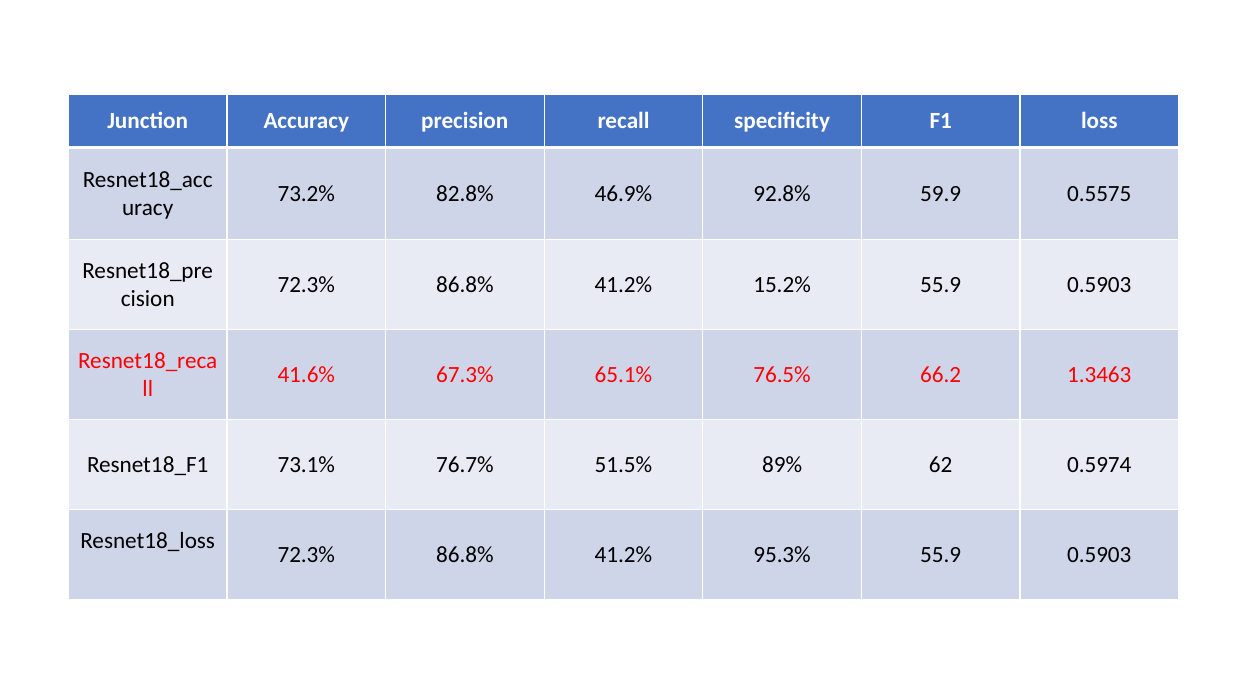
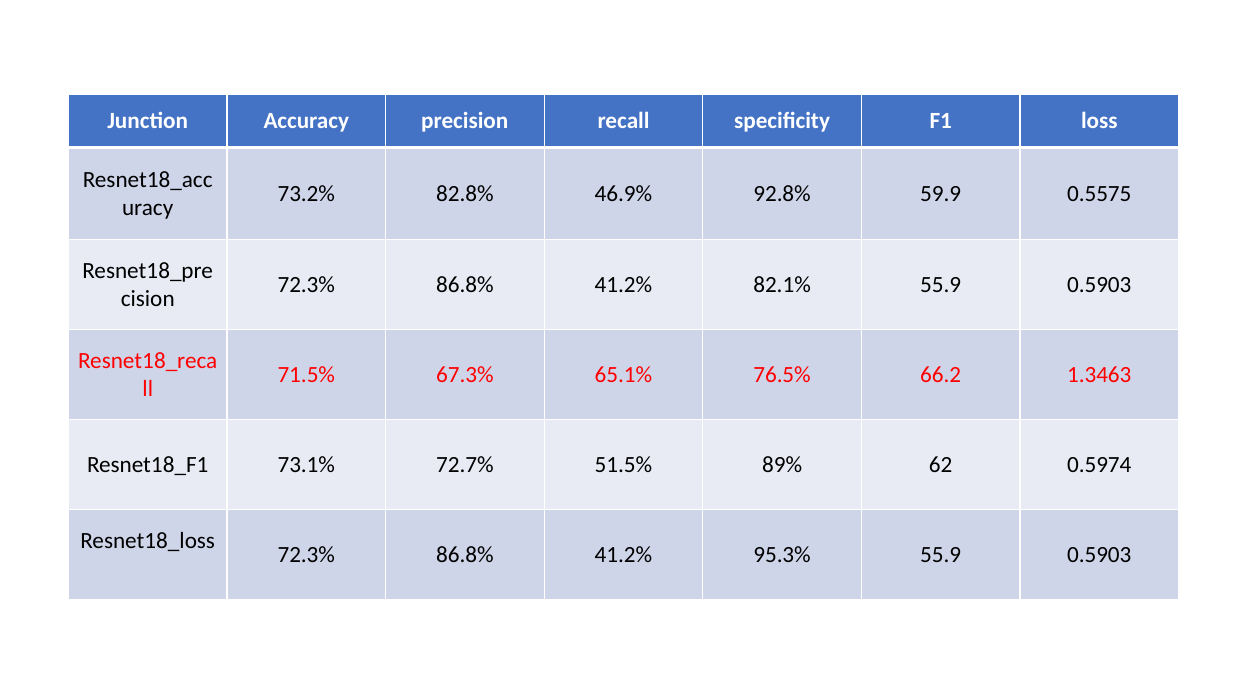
15.2%: 15.2% -> 82.1% (782, 284)
41.6%: 41.6% -> 71.5% (306, 374)
76.7%: 76.7% -> 72.7% (465, 464)
